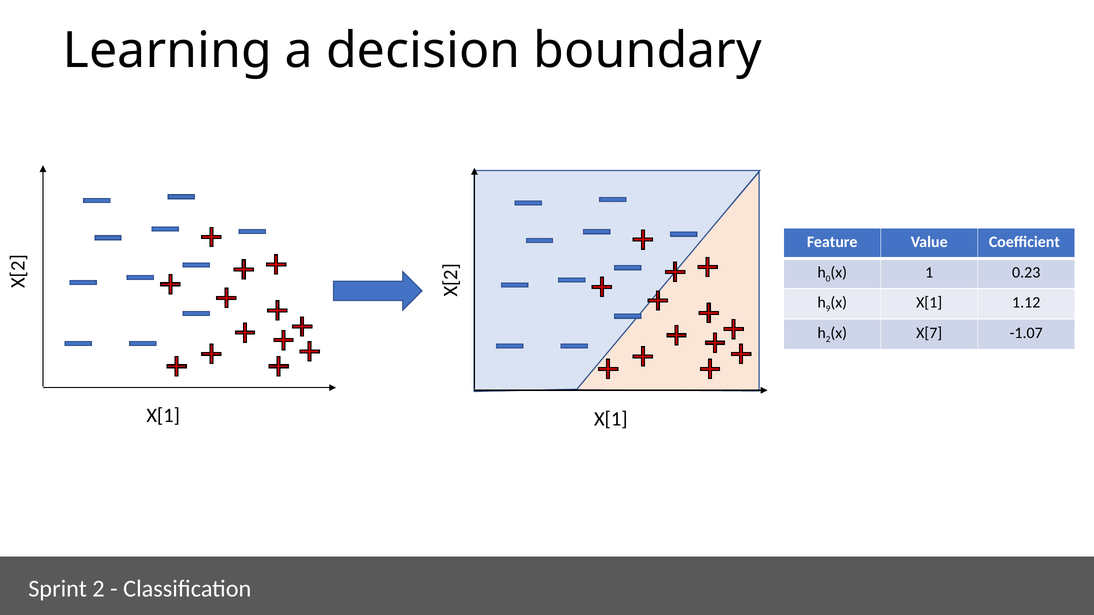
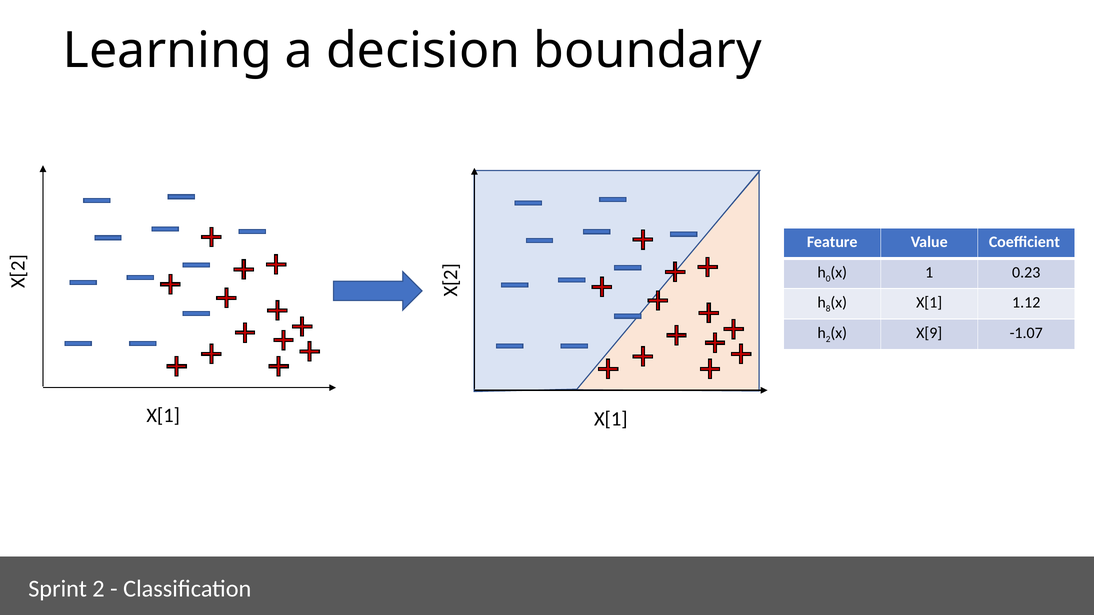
9: 9 -> 8 (828, 309)
X[7: X[7 -> X[9 (929, 333)
